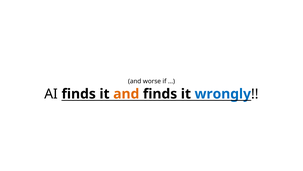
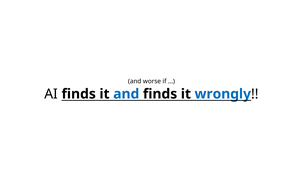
and colour: orange -> blue (126, 94)
